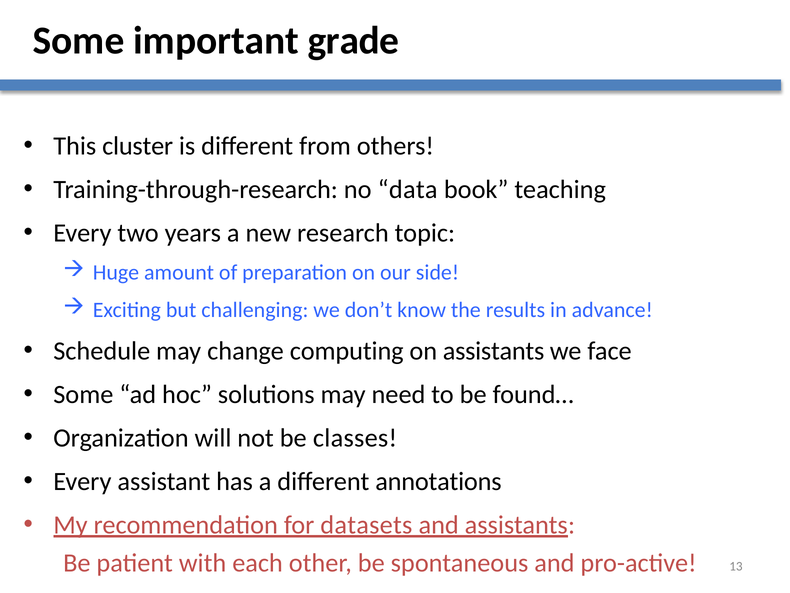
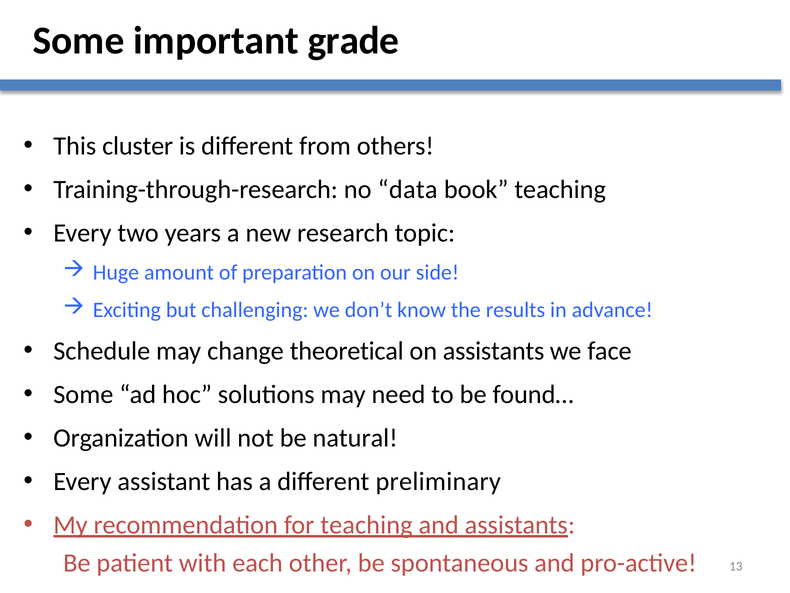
computing: computing -> theoretical (347, 351)
classes: classes -> natural (355, 438)
annotations: annotations -> preliminary (438, 481)
for datasets: datasets -> teaching (366, 525)
